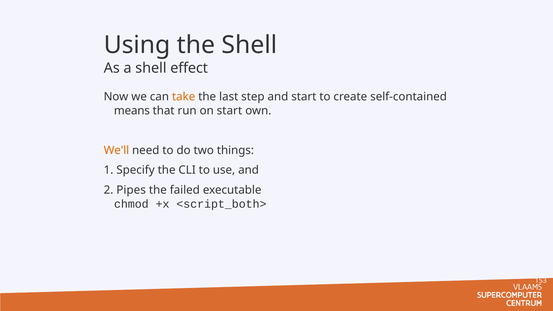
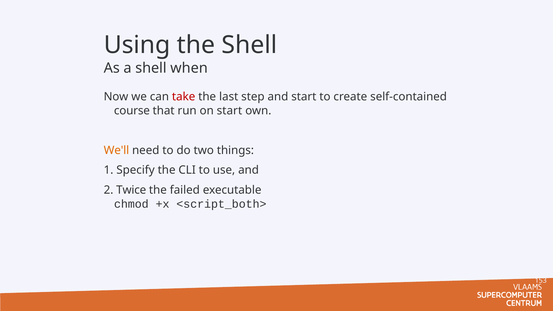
effect: effect -> when (189, 68)
take colour: orange -> red (184, 97)
means: means -> course (132, 111)
Pipes: Pipes -> Twice (131, 190)
